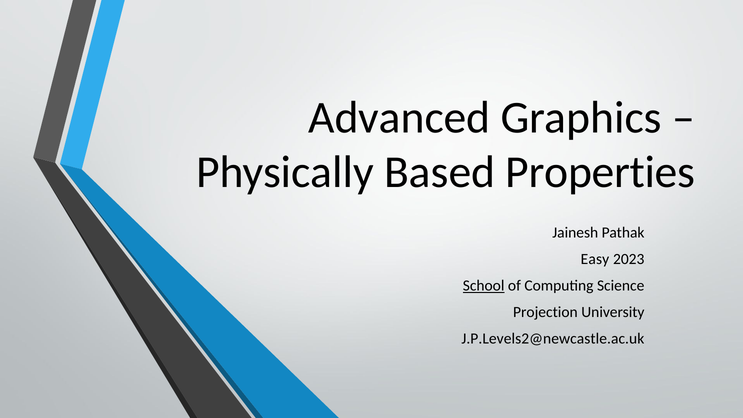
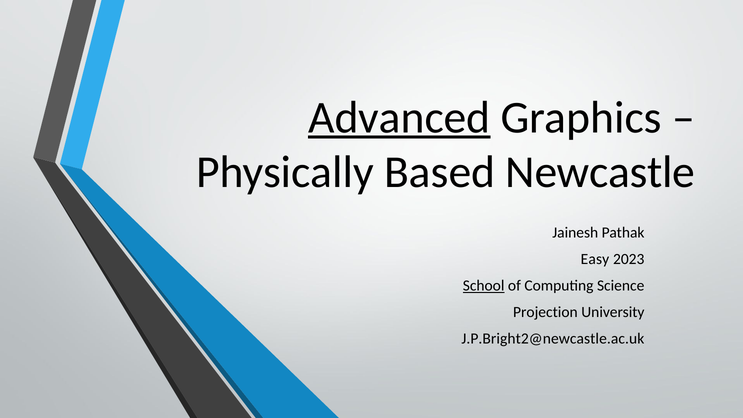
Advanced underline: none -> present (399, 117)
Properties: Properties -> Newcastle (600, 172)
J.P.Levels2@newcastle.ac.uk: J.P.Levels2@newcastle.ac.uk -> J.P.Bright2@newcastle.ac.uk (553, 339)
